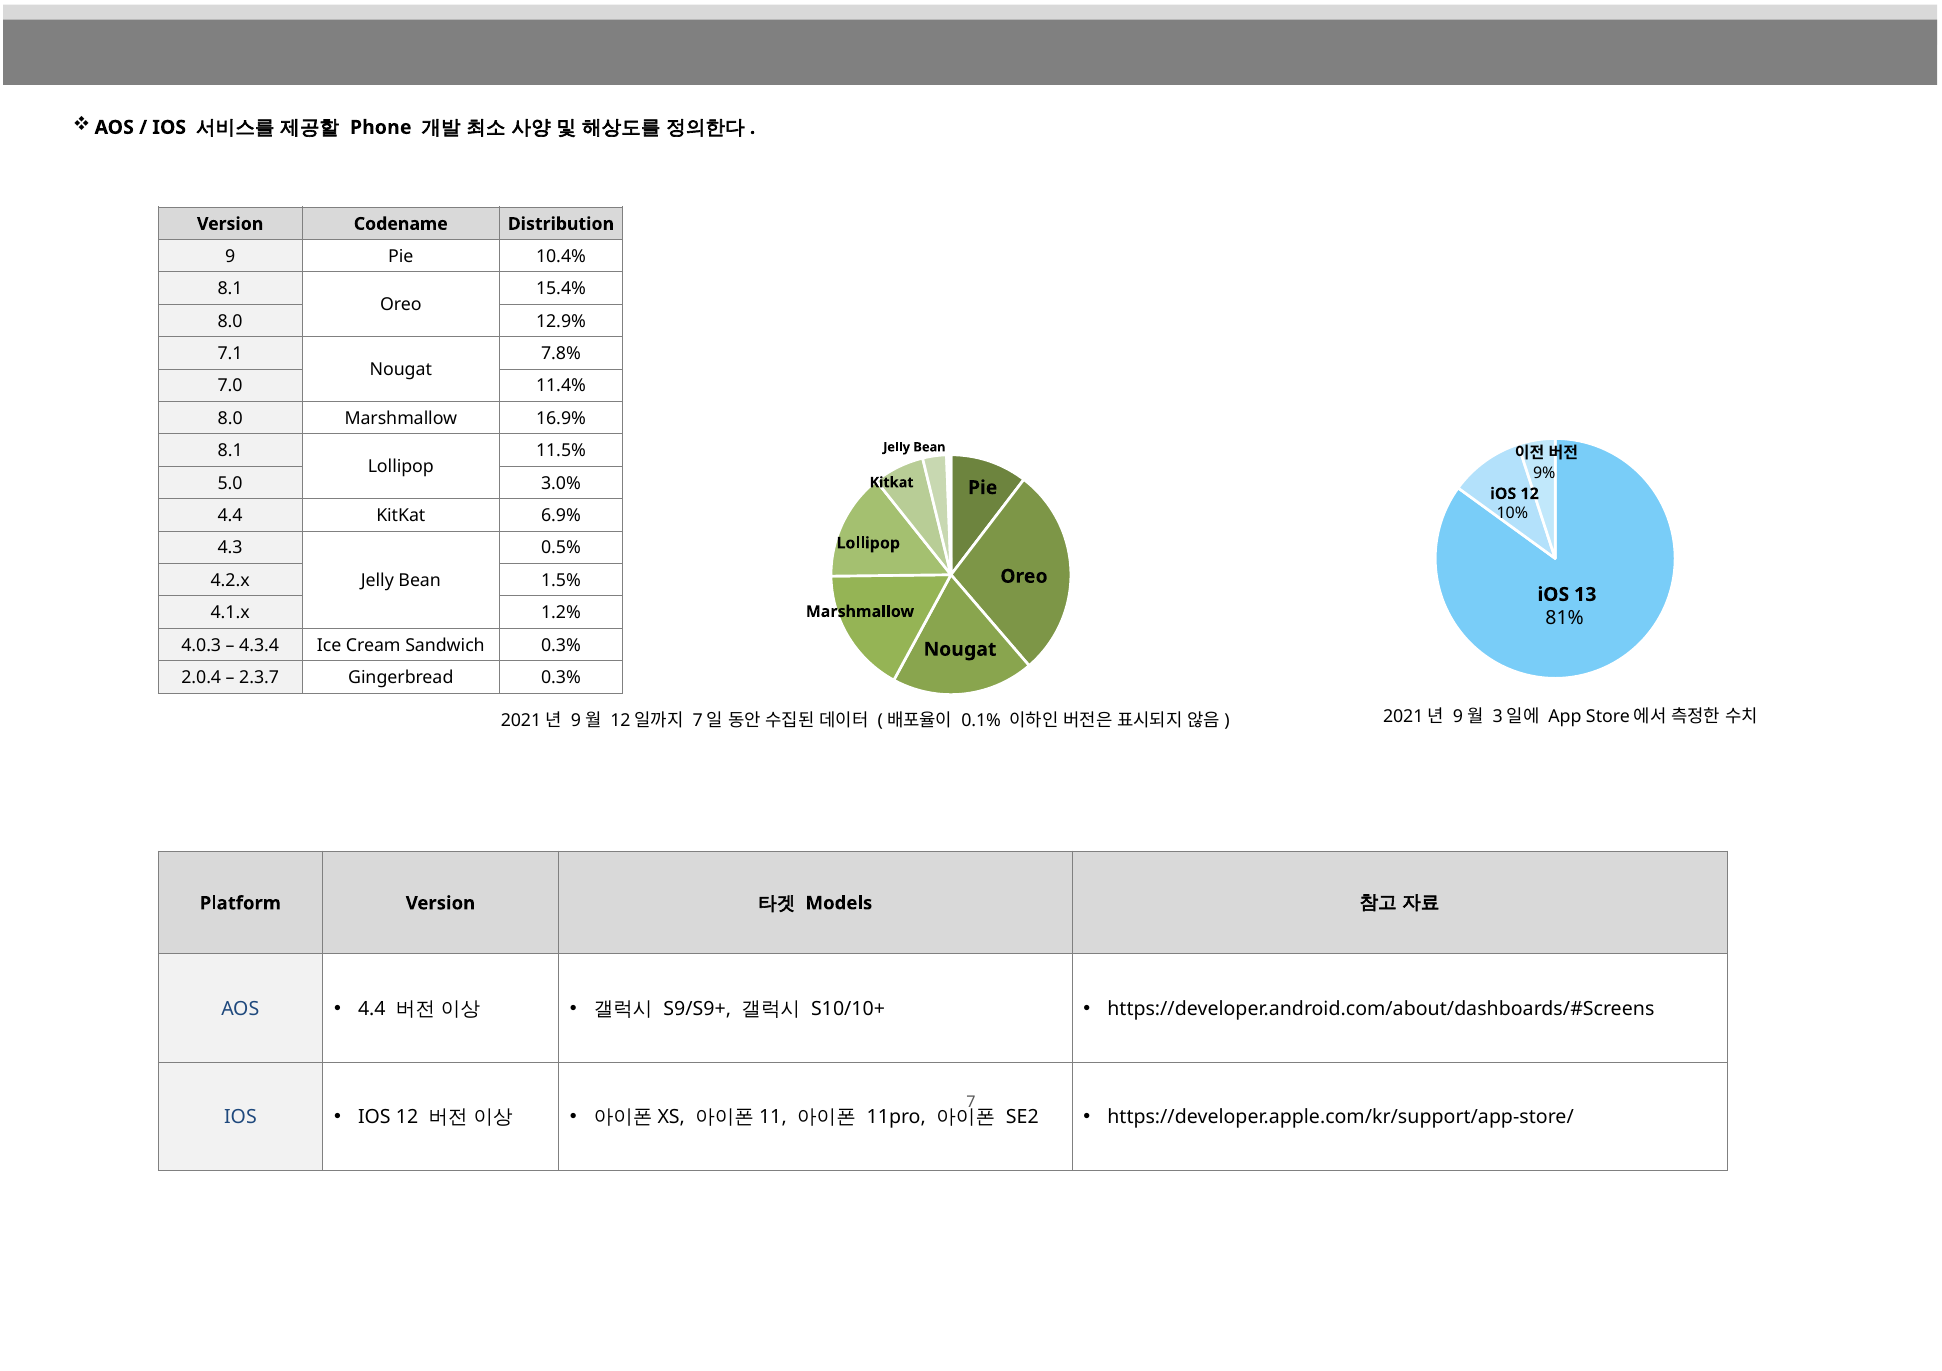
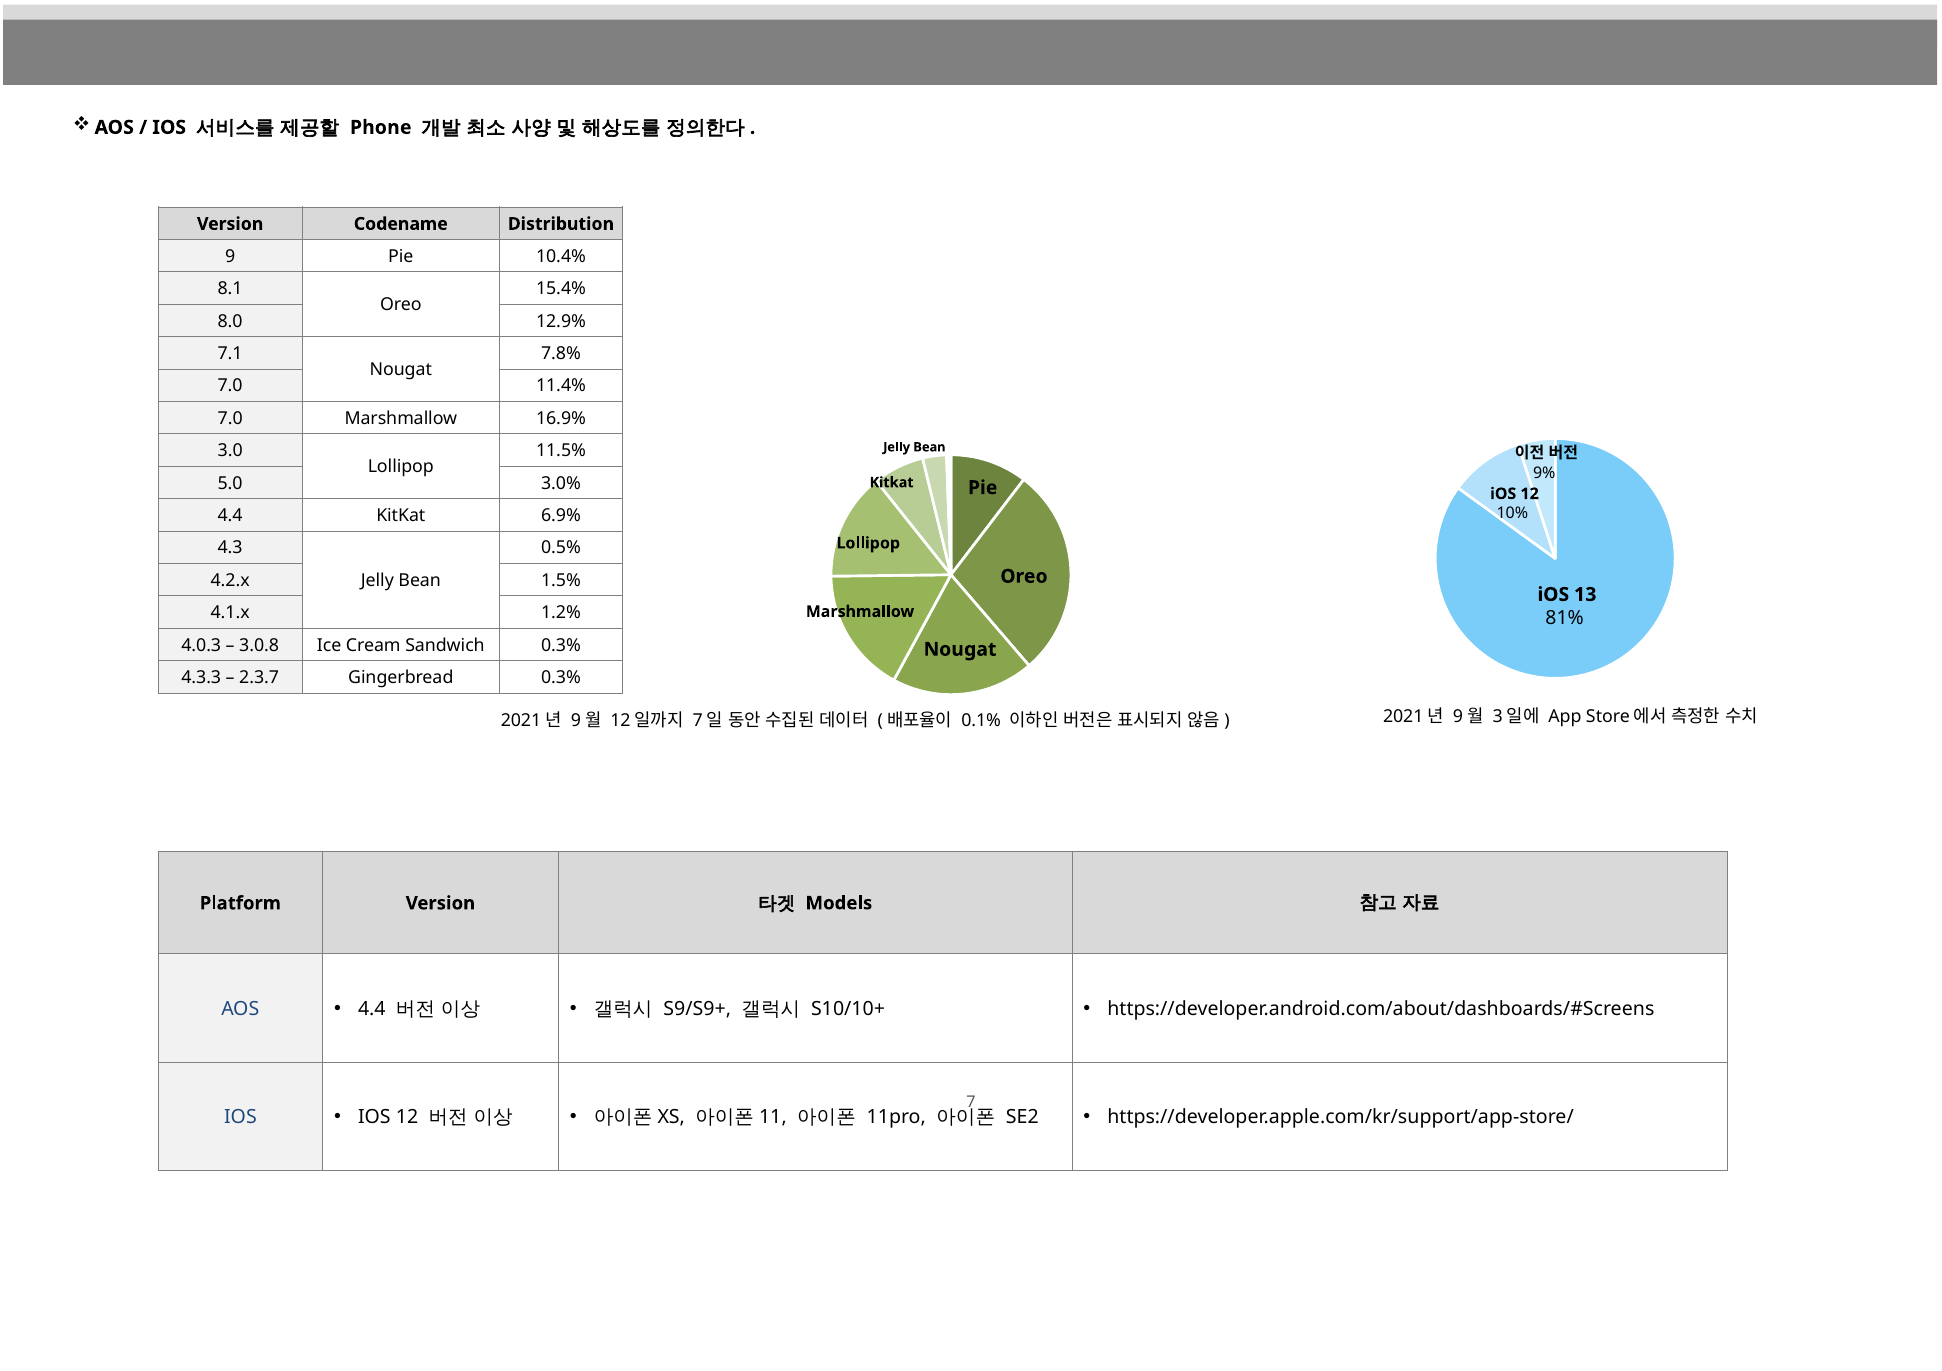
8.0: 8.0 -> 7.0 (230, 418)
8.1: 8.1 -> 3.0 (230, 451)
4.3.4: 4.3.4 -> 3.0.8 (259, 645)
2.0.4: 2.0.4 -> 4.3.3 (201, 678)
